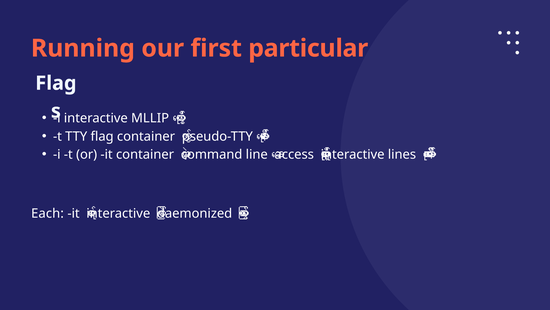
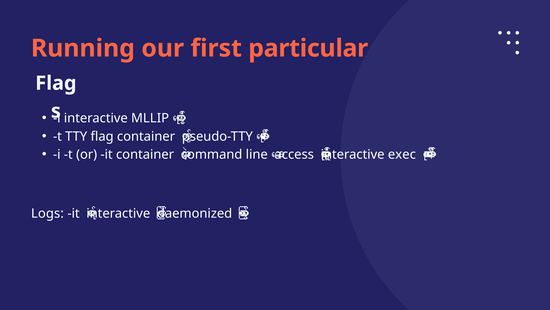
lines: lines -> exec (402, 154)
Each: Each -> Logs (47, 213)
